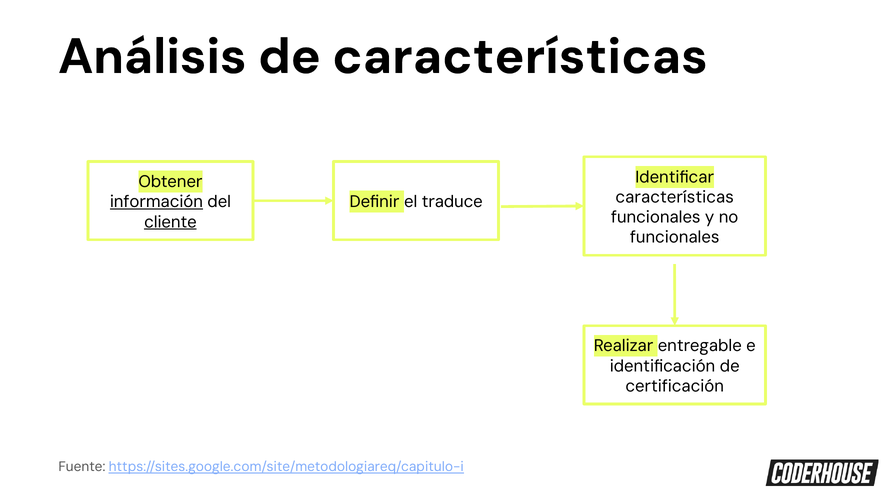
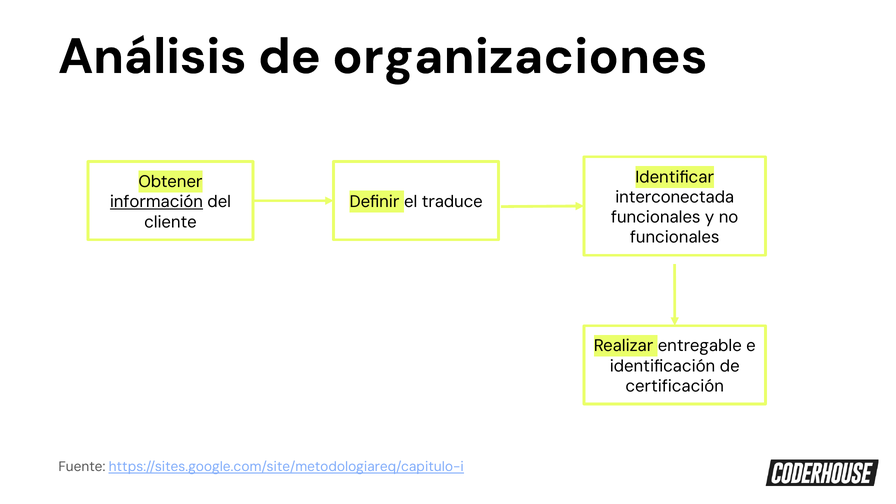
de características: características -> organizaciones (520, 57)
características: características -> interconectada (675, 197)
cliente underline: present -> none (170, 222)
